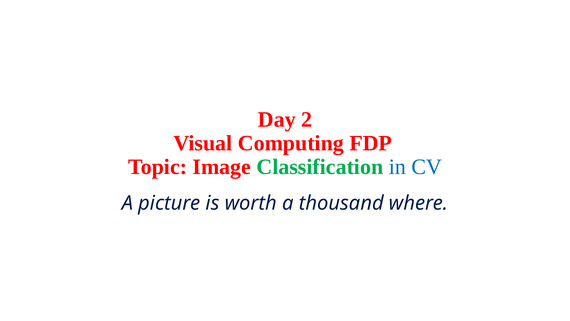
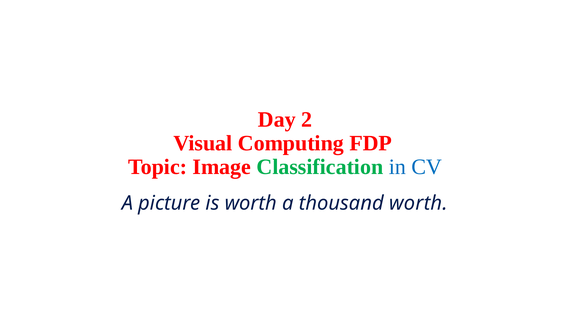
thousand where: where -> worth (418, 203)
